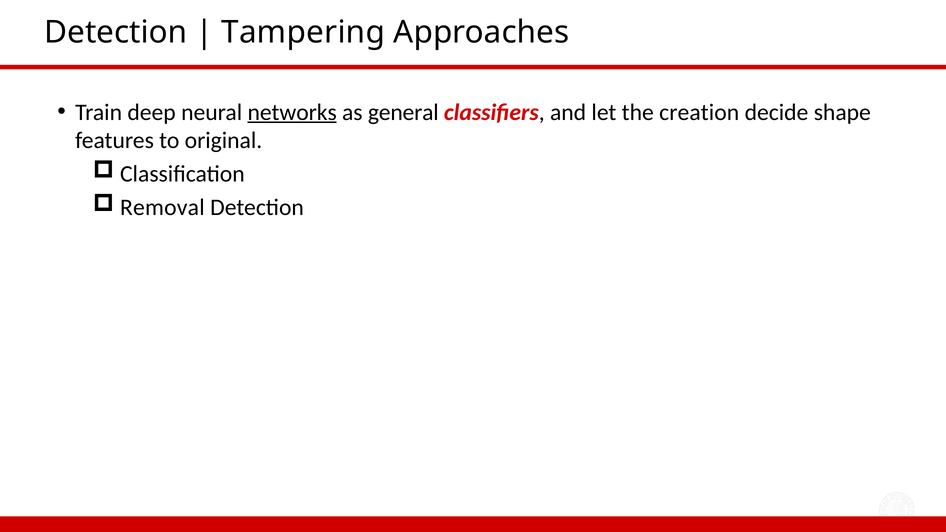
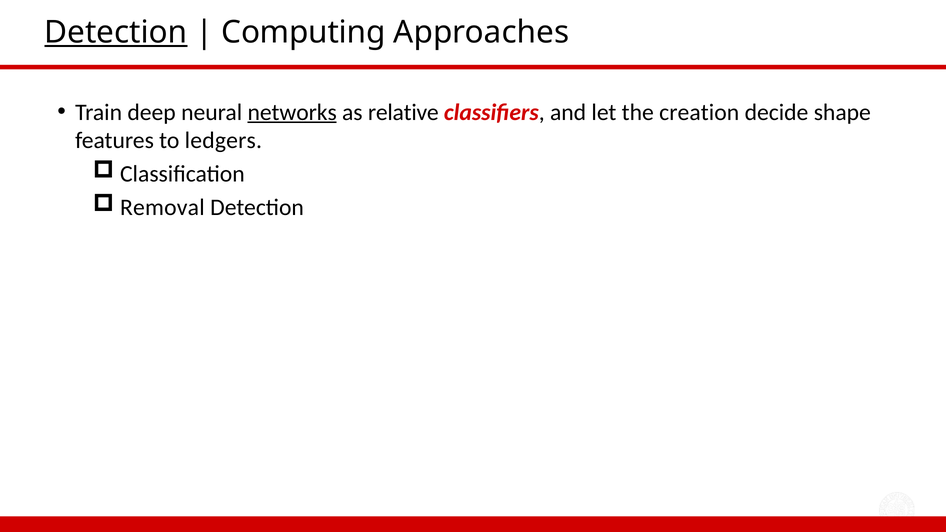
Detection underline: none -> present (116, 32)
Tampering: Tampering -> Computing (303, 32)
general: general -> relative (403, 112)
original: original -> ledgers (223, 141)
